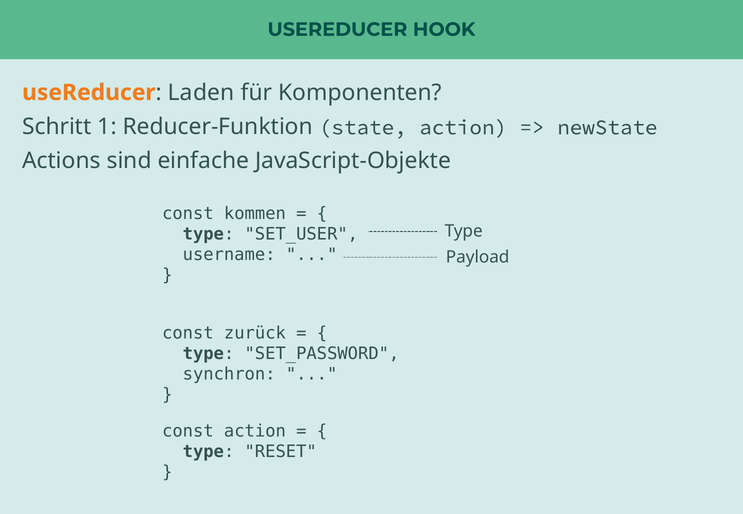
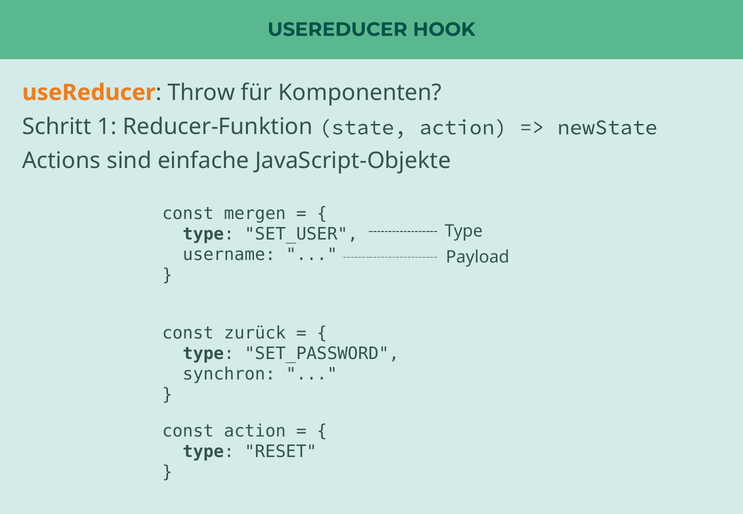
Laden: Laden -> Throw (201, 93)
kommen: kommen -> mergen (255, 214)
